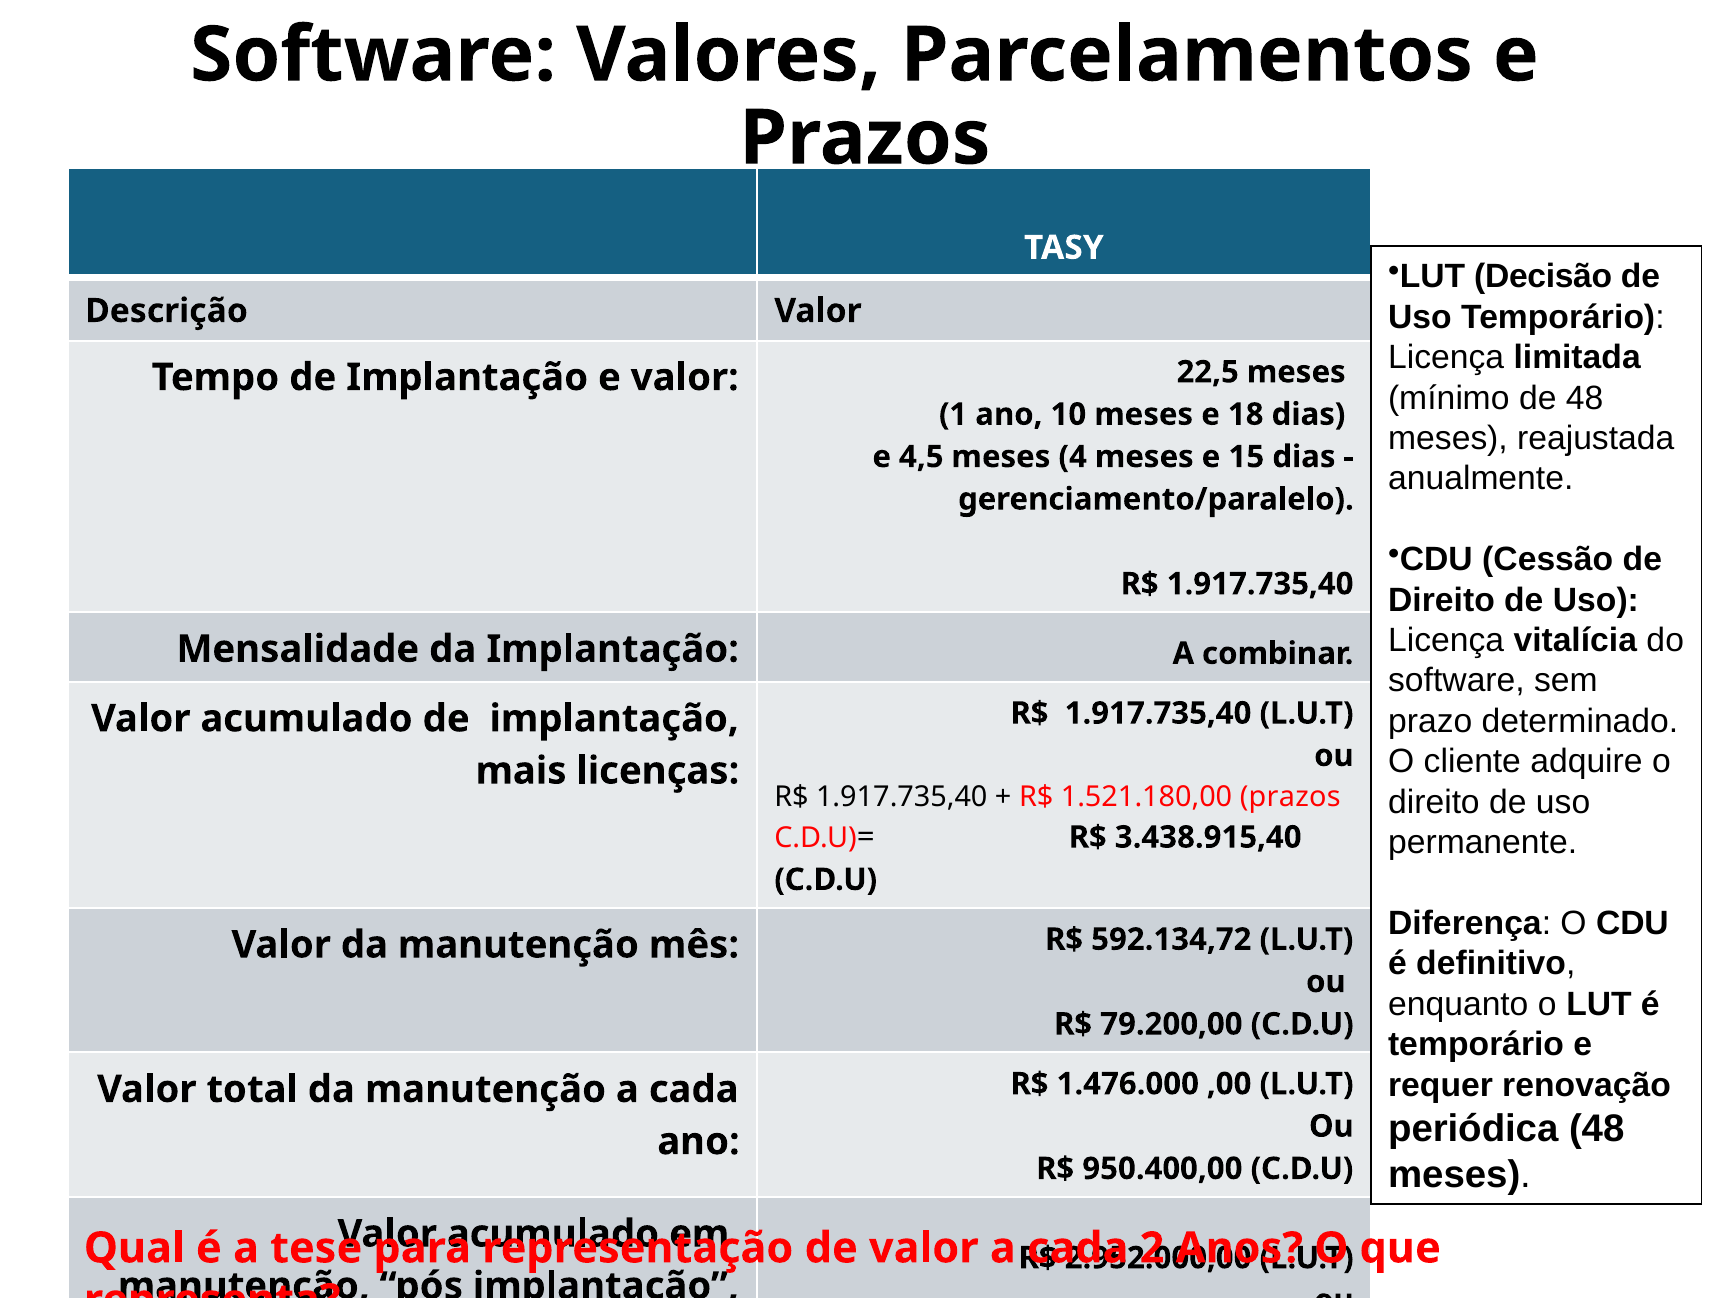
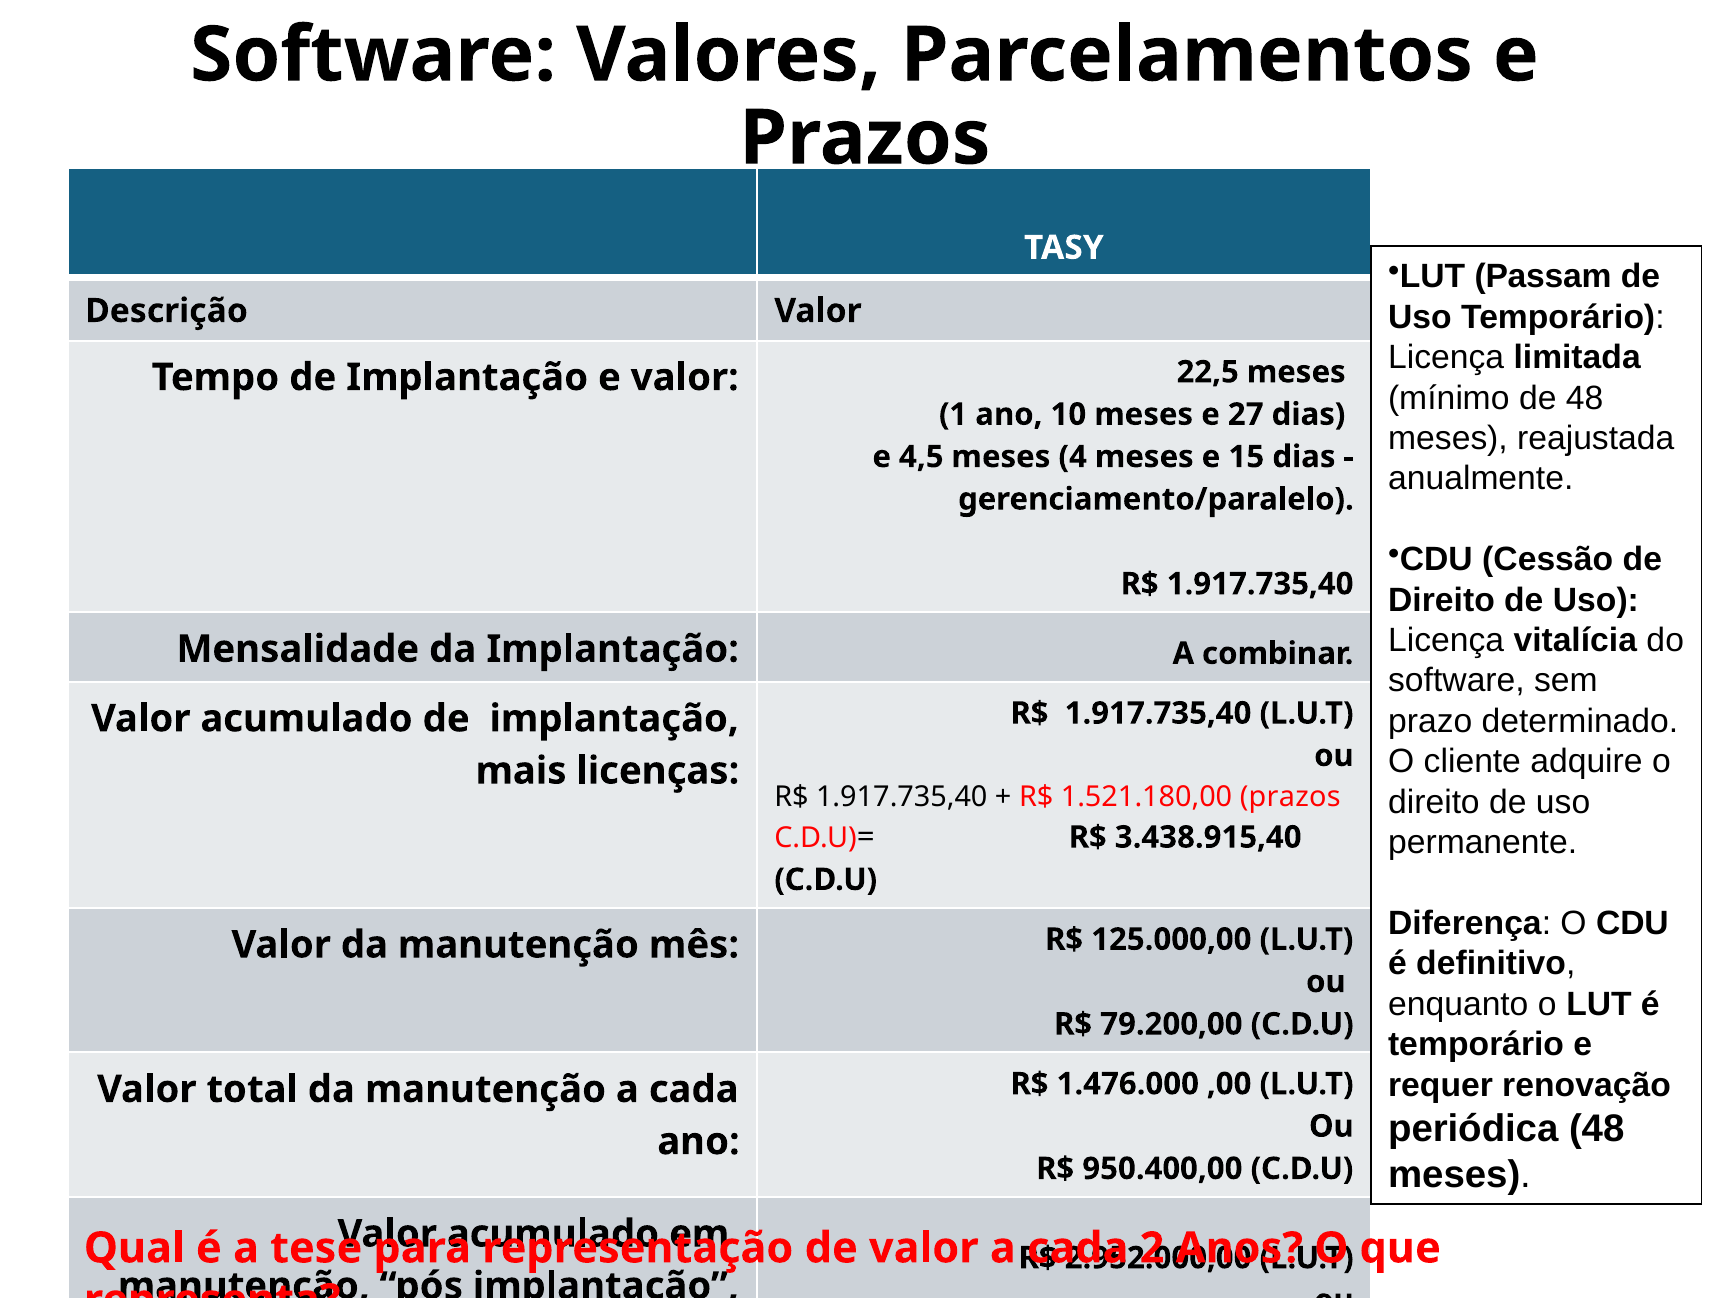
Decisão: Decisão -> Passam (1543, 277)
18: 18 -> 27 (1246, 414)
592.134,72: 592.134,72 -> 125.000,00 (1171, 939)
